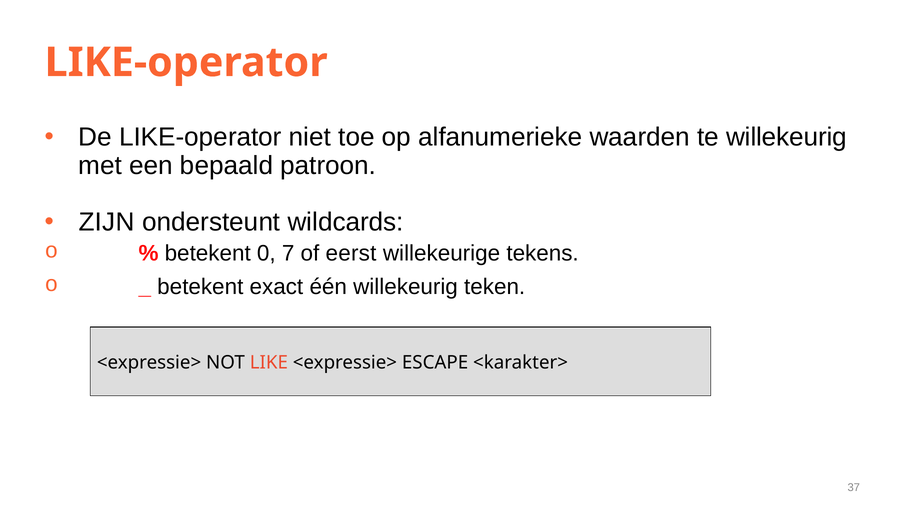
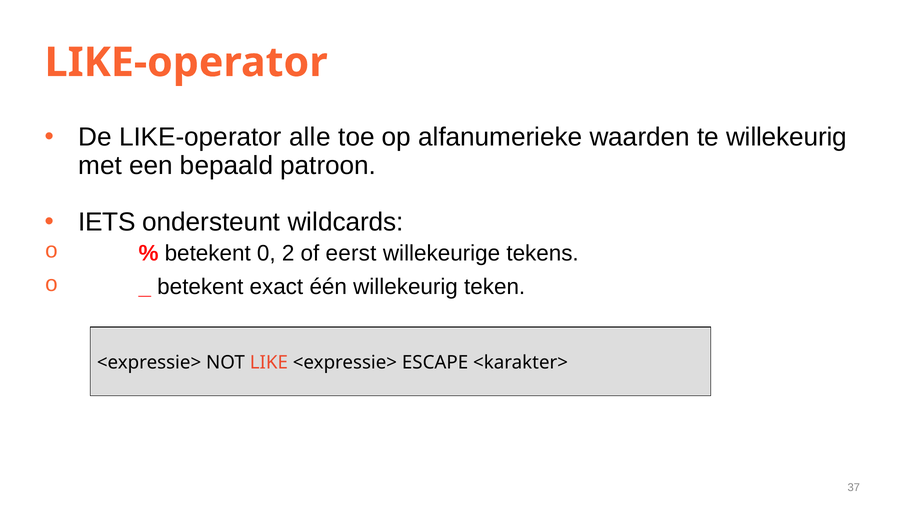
niet: niet -> alle (310, 137)
ZIJN: ZIJN -> IETS (107, 222)
7: 7 -> 2 (288, 253)
